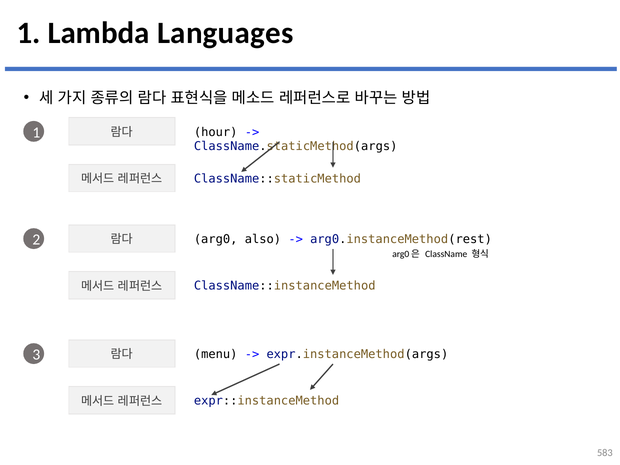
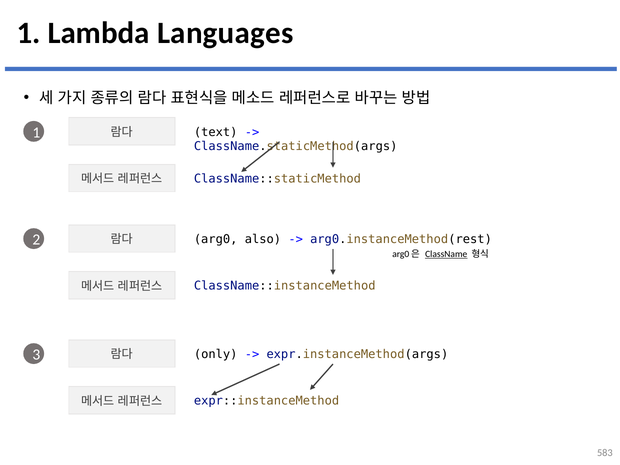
hour: hour -> text (216, 132)
ClassName underline: none -> present (446, 254)
menu: menu -> only (216, 354)
